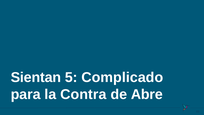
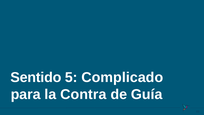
Sientan: Sientan -> Sentido (36, 77)
Abre: Abre -> Guía (147, 94)
